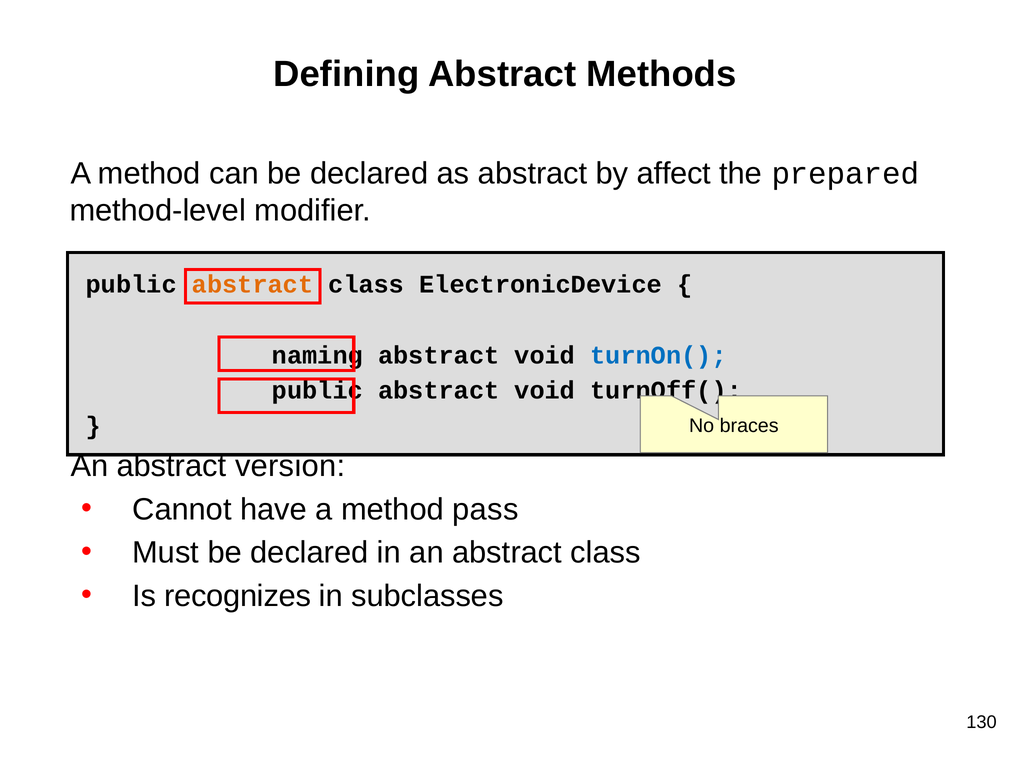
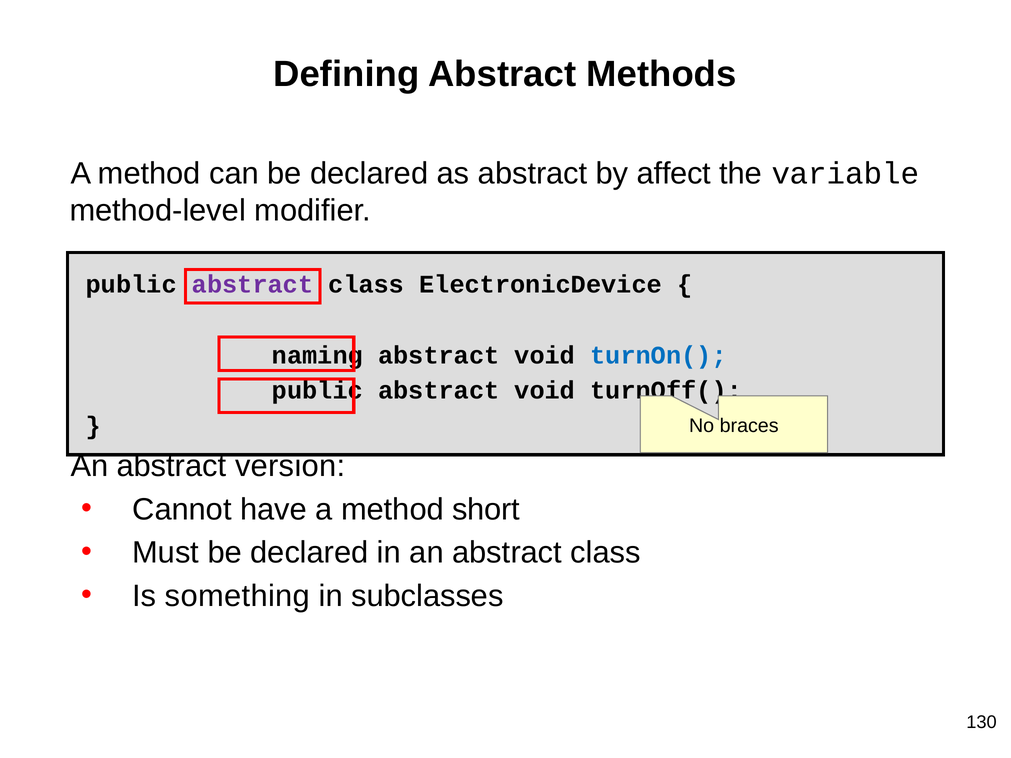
prepared: prepared -> variable (845, 174)
abstract colour: orange -> purple (253, 285)
pass: pass -> short (486, 510)
recognizes: recognizes -> something (237, 596)
